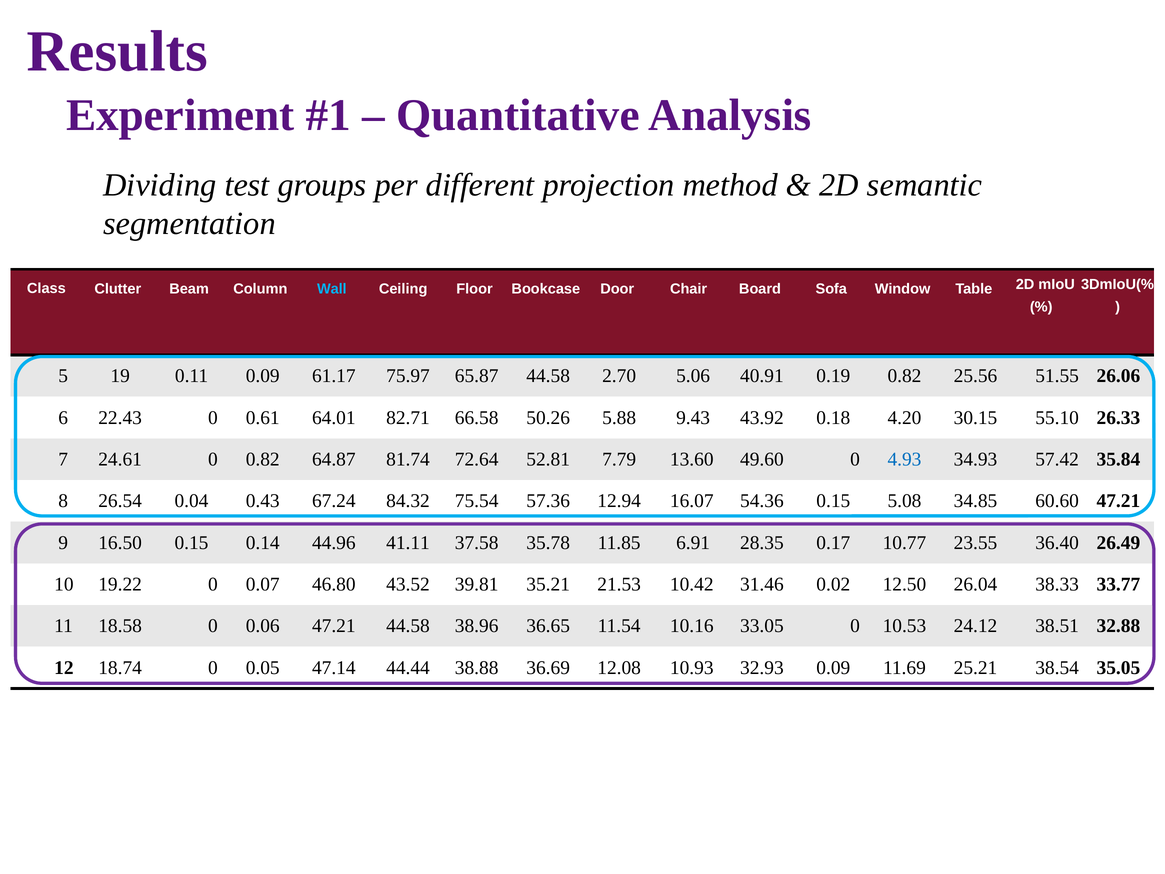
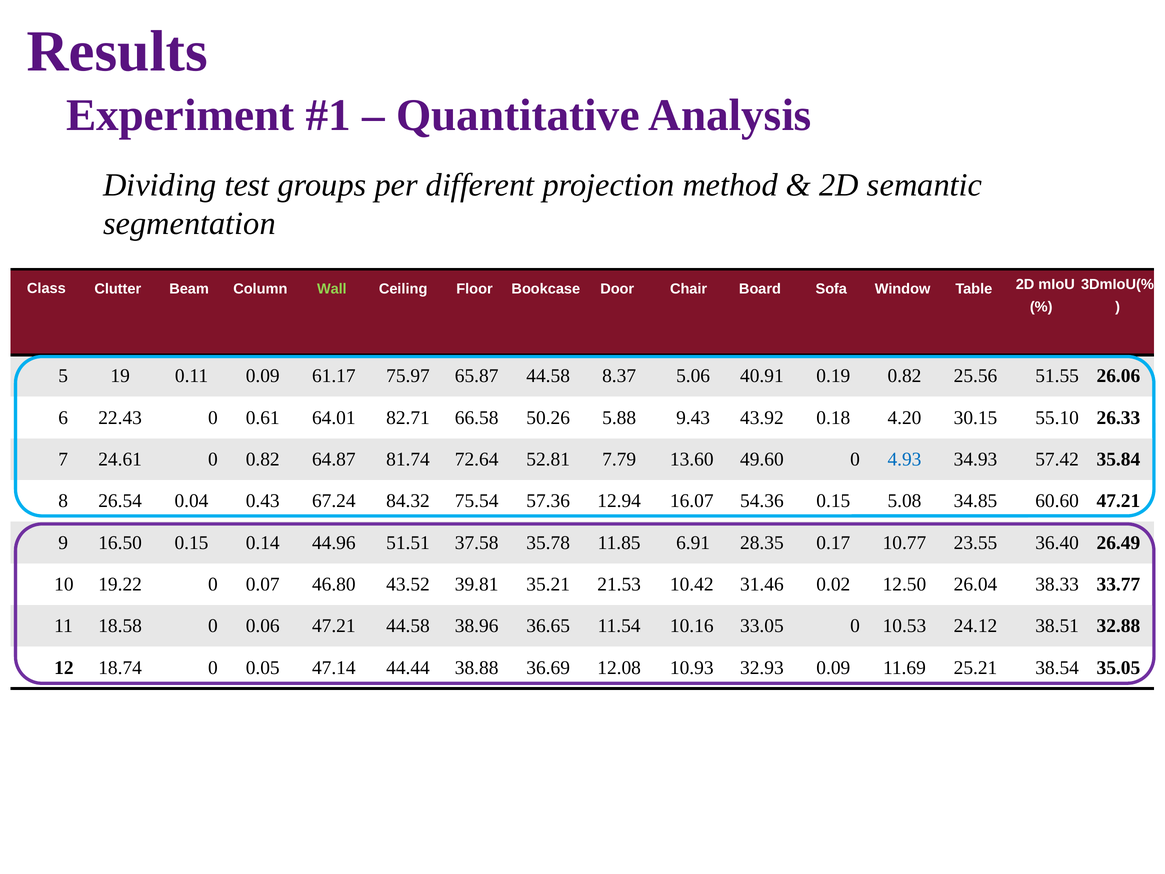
Wall colour: light blue -> light green (332, 289)
2.70: 2.70 -> 8.37 (619, 376)
41.11: 41.11 -> 51.51 (408, 542)
